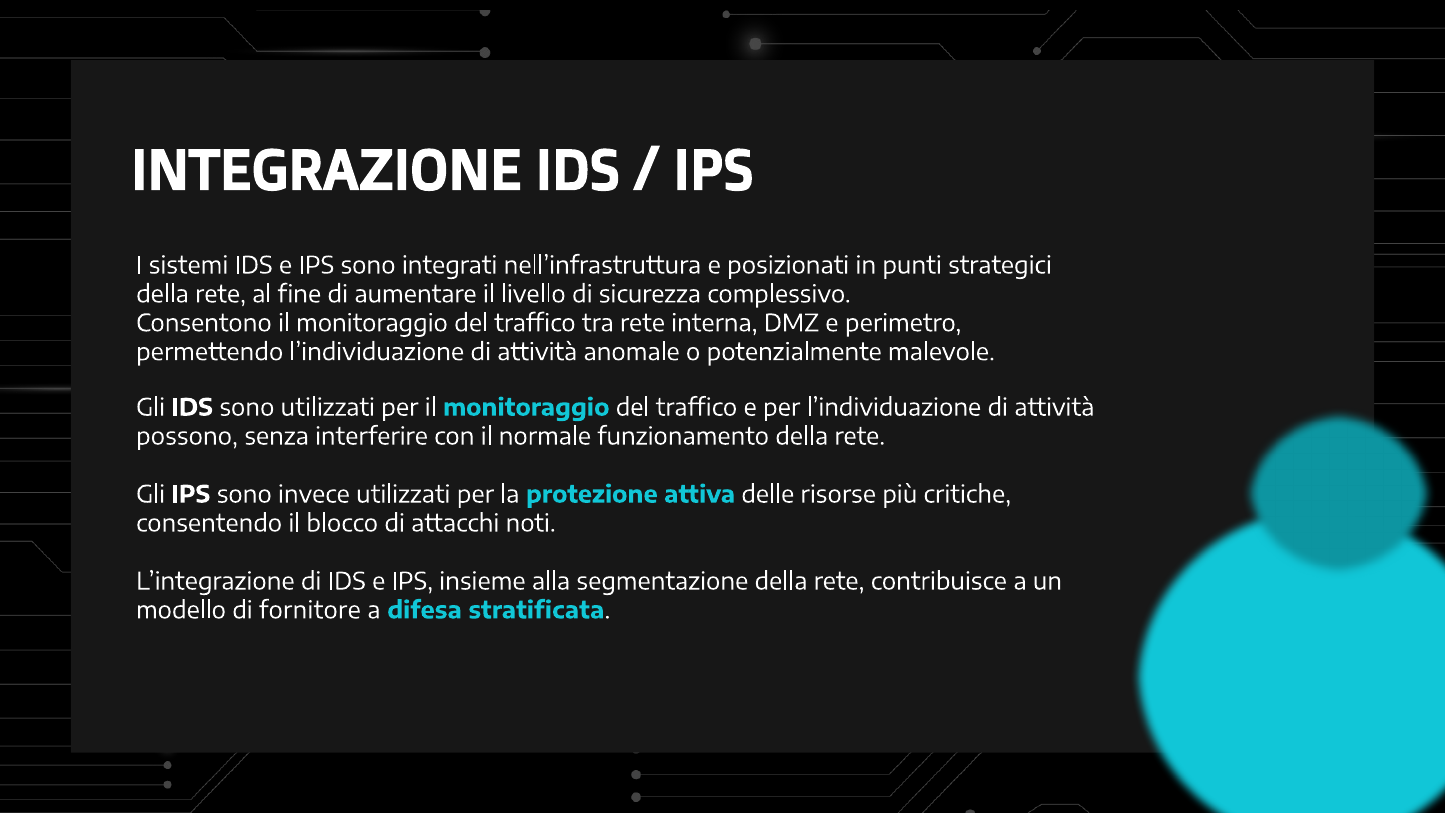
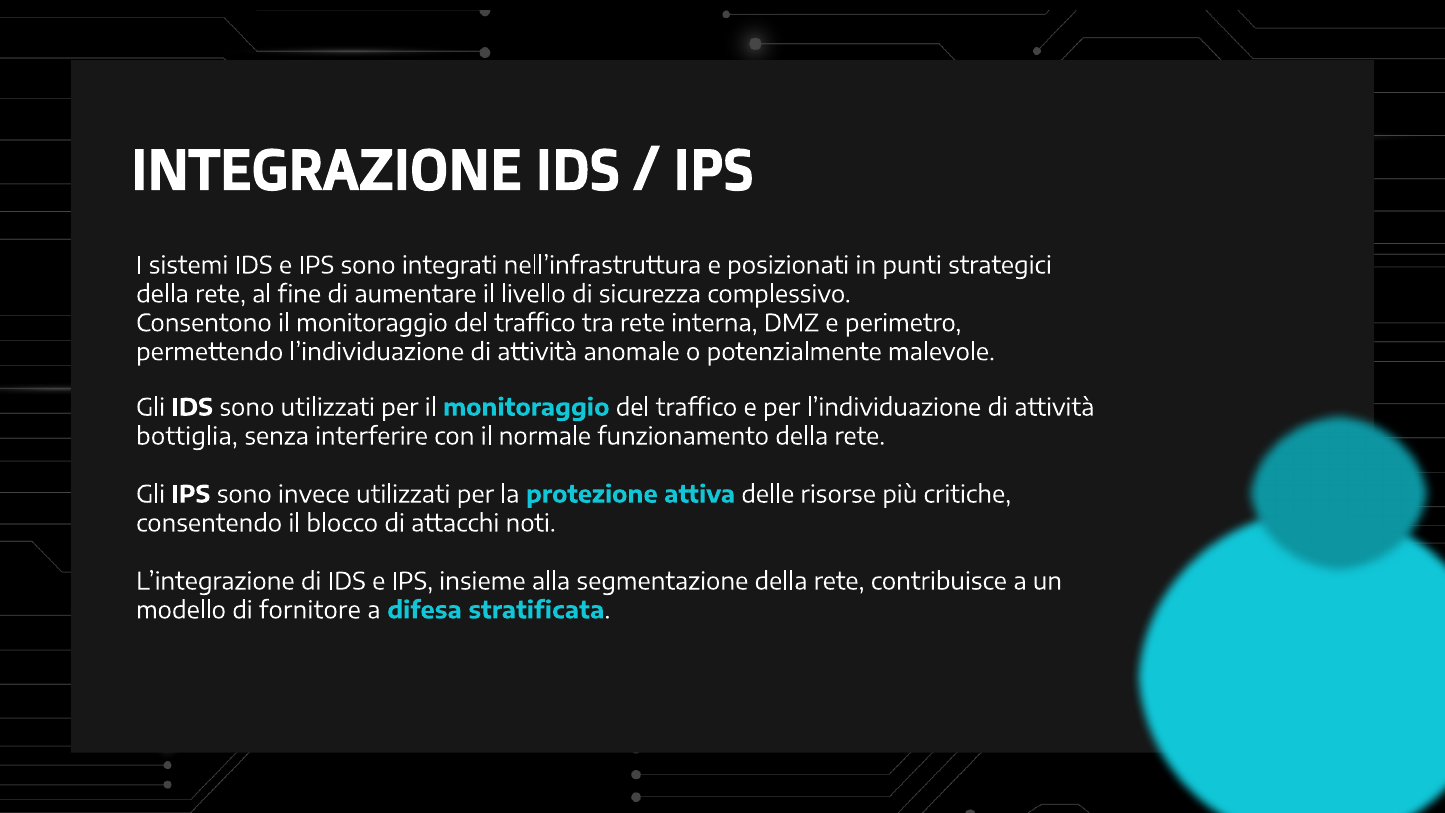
possono: possono -> bottiglia (187, 437)
